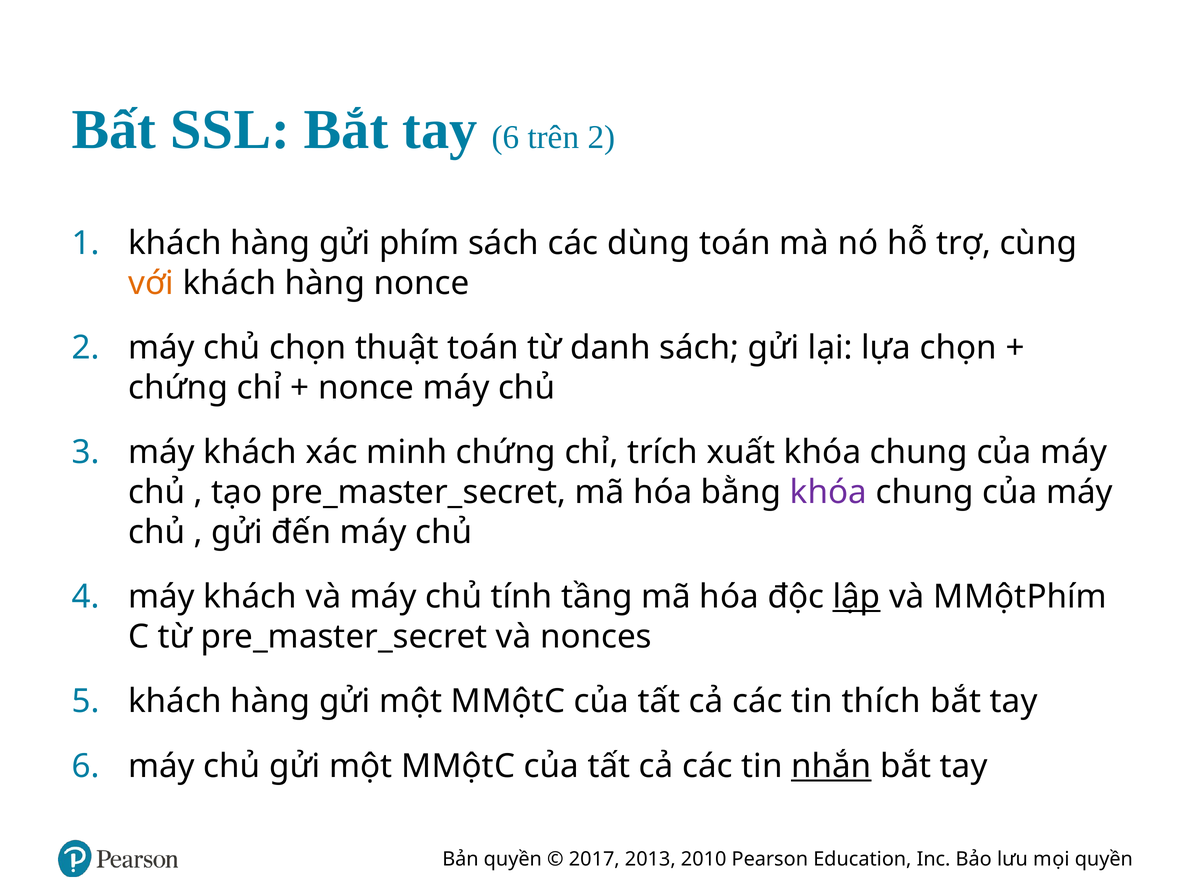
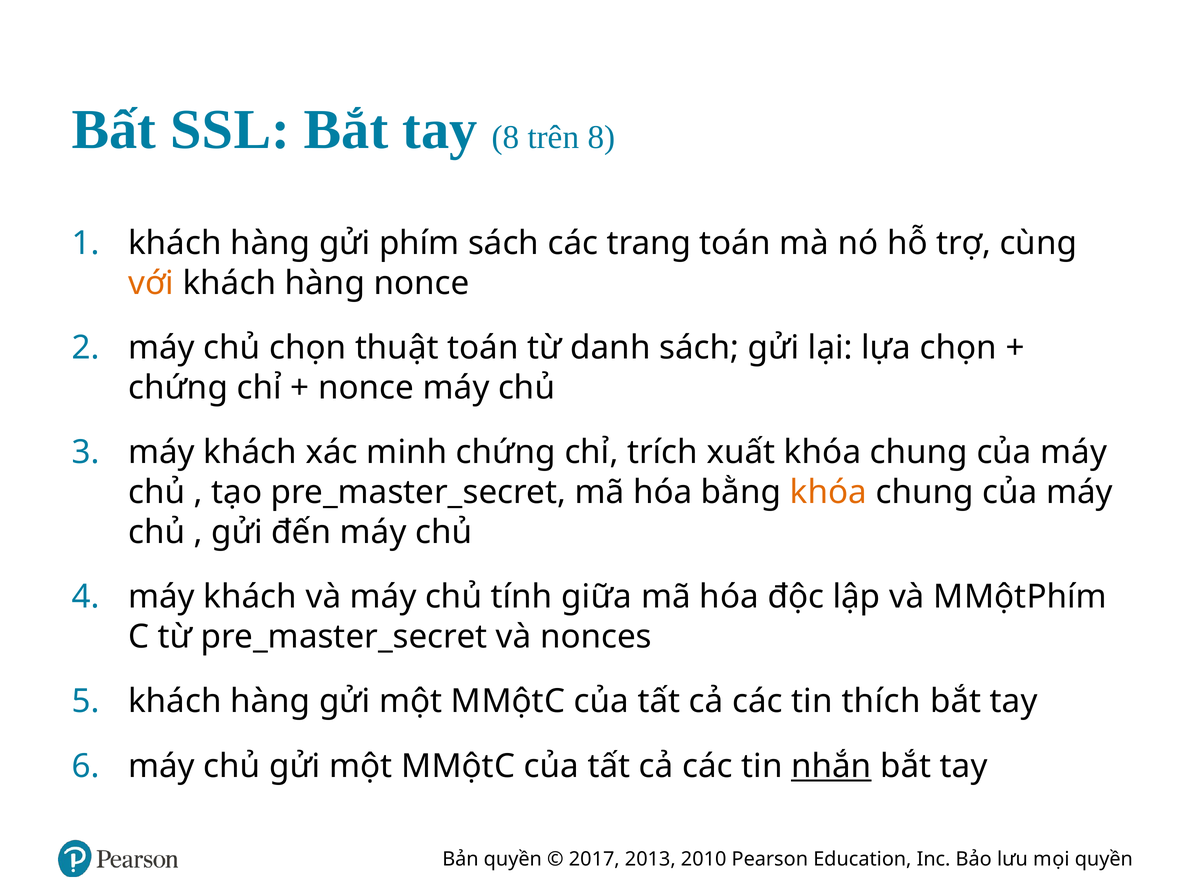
L Bắt tay 6: 6 -> 8 (506, 137)
trên 2: 2 -> 8 (601, 137)
dùng: dùng -> trang (649, 243)
khóa colour: purple -> orange (828, 492)
tầng: tầng -> giữa (597, 597)
lập underline: present -> none (857, 597)
